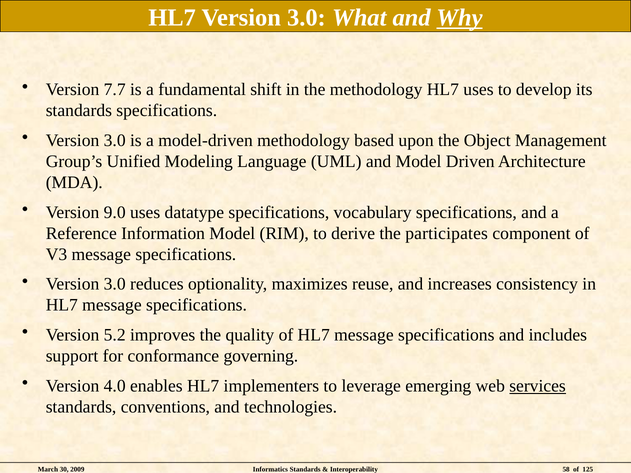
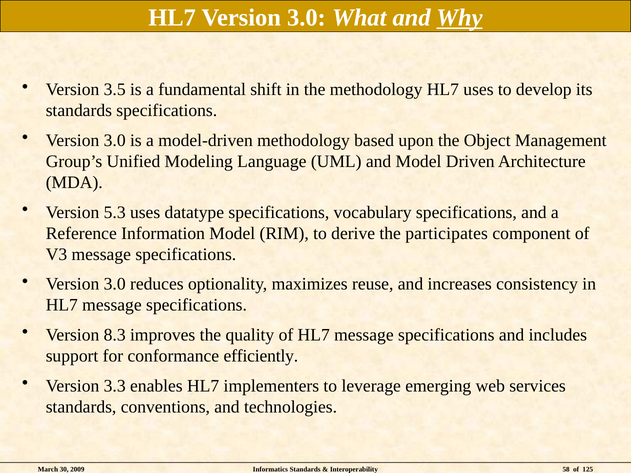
7.7: 7.7 -> 3.5 (115, 90)
9.0: 9.0 -> 5.3 (115, 212)
5.2: 5.2 -> 8.3 (115, 335)
governing: governing -> efficiently (261, 356)
4.0: 4.0 -> 3.3 (115, 386)
services underline: present -> none (538, 386)
